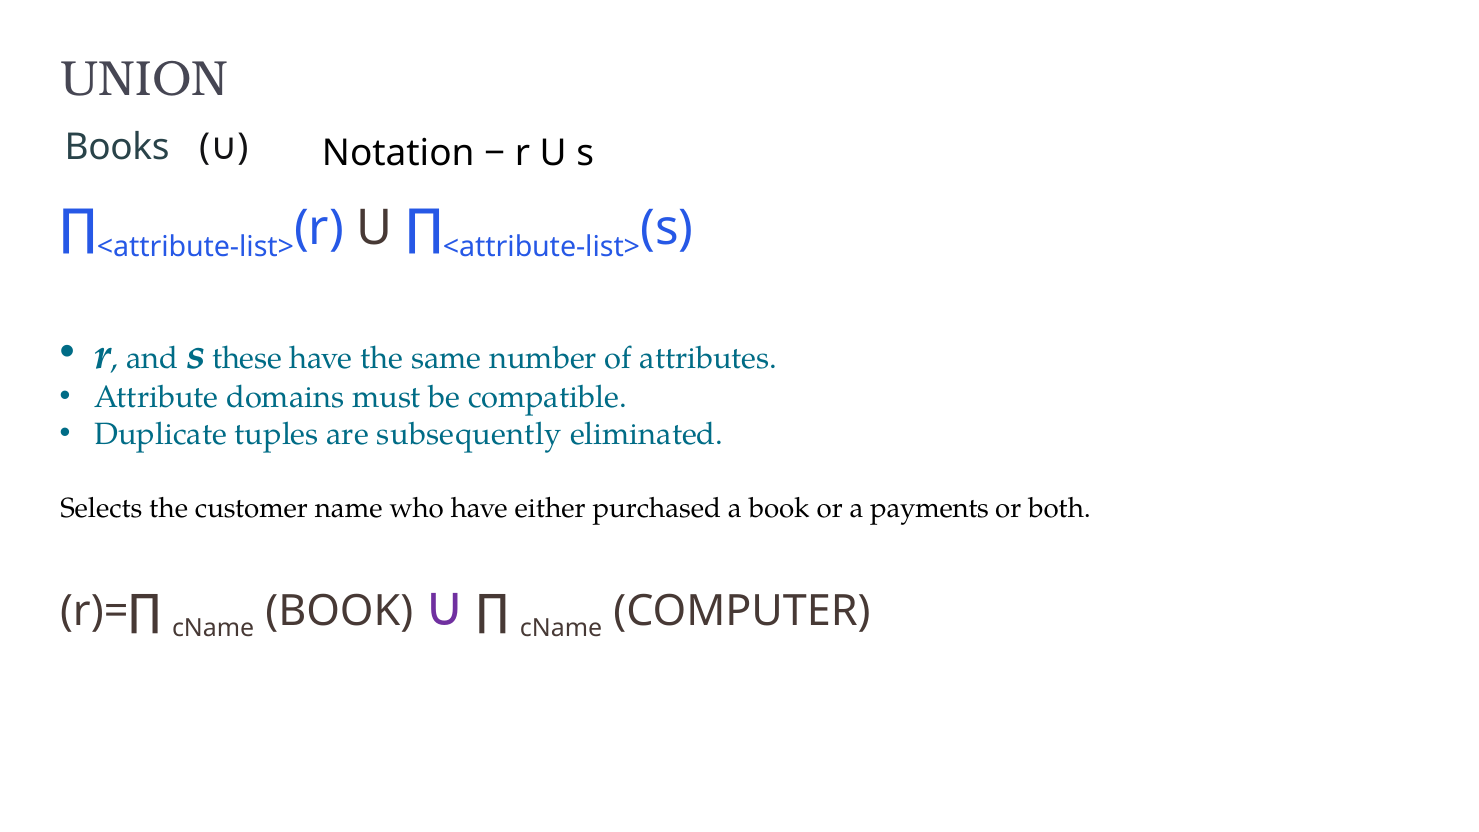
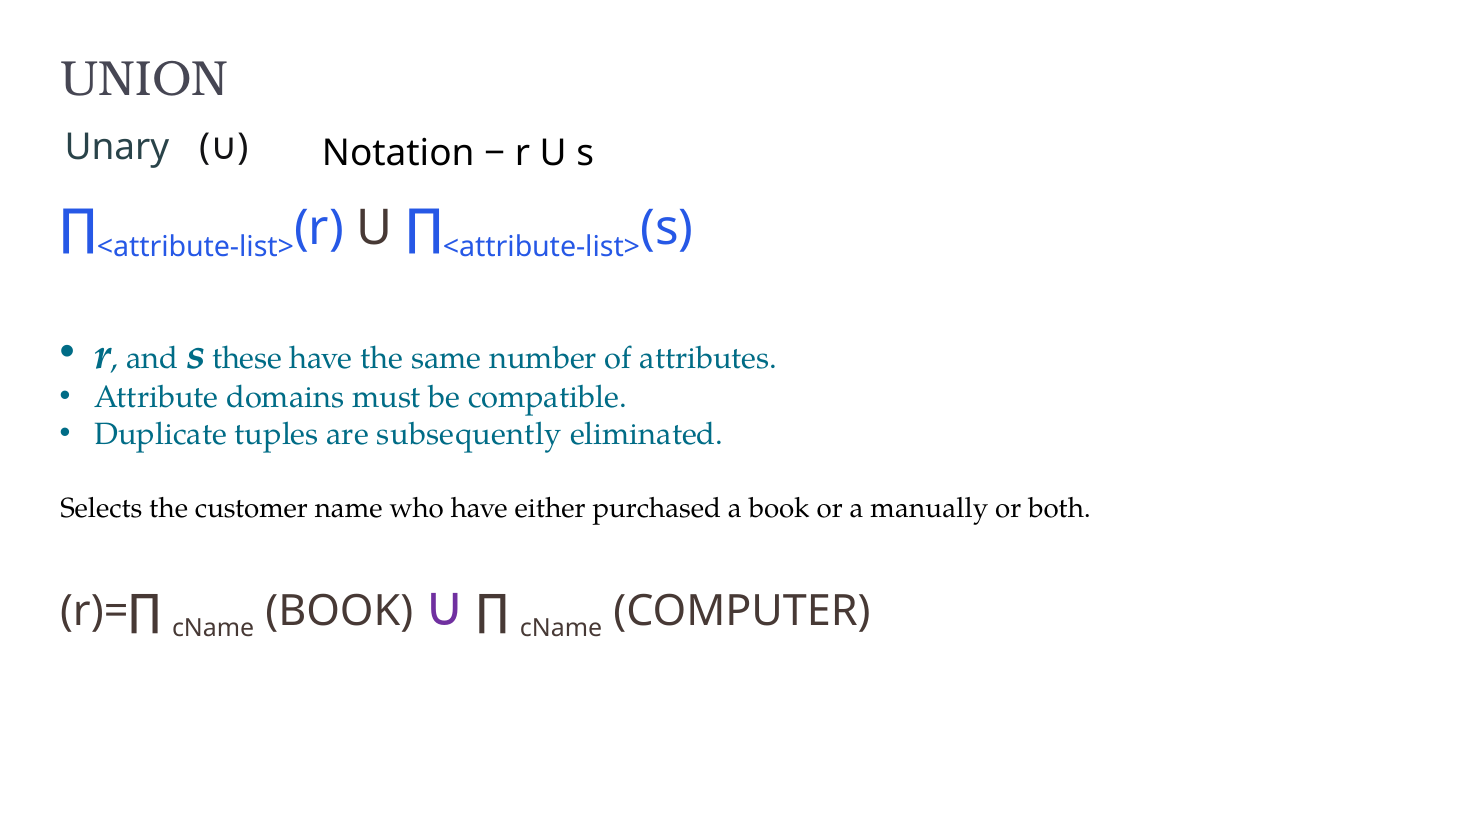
Books: Books -> Unary (117, 147)
payments: payments -> manually (929, 509)
